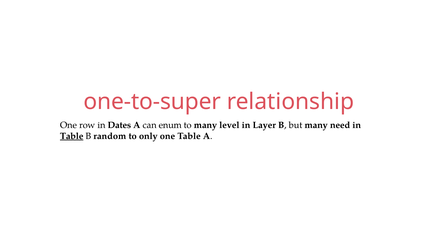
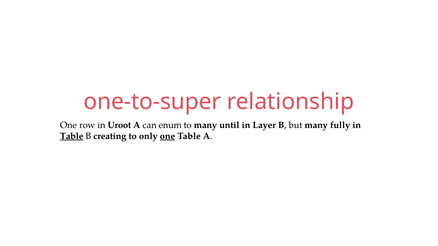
Dates: Dates -> Uroot (119, 125)
level: level -> until (229, 125)
need: need -> fully (340, 125)
random: random -> creating (110, 136)
one underline: none -> present (167, 136)
